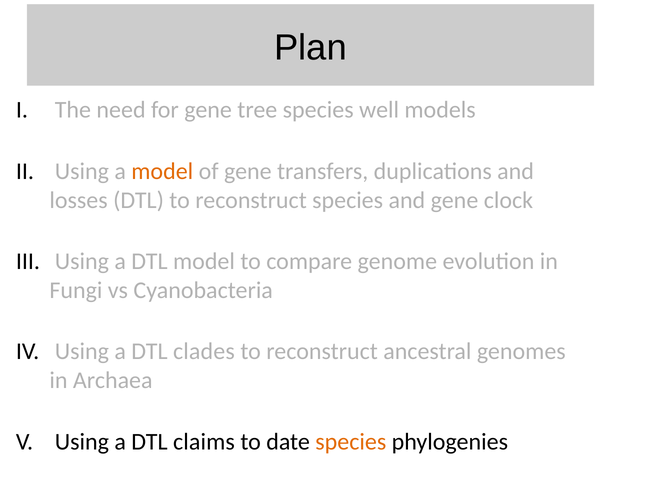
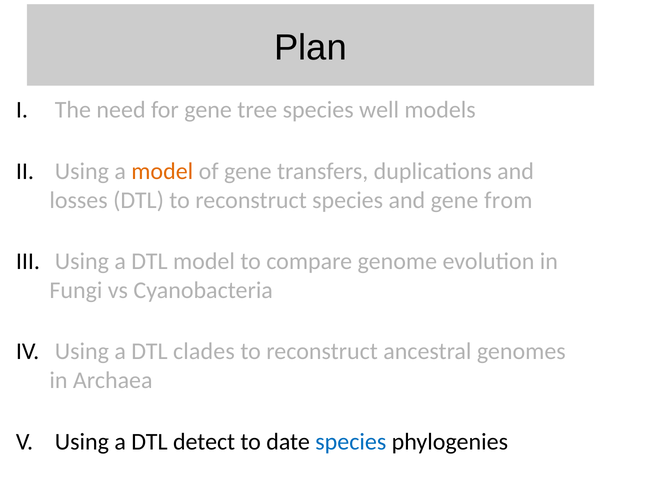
clock: clock -> from (508, 200)
claims: claims -> detect (204, 441)
species colour: orange -> blue (351, 441)
